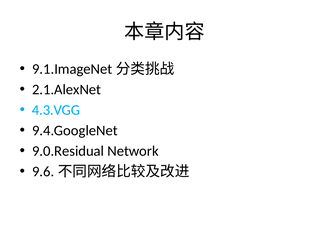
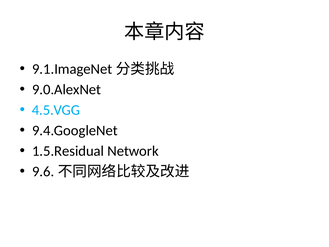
2.1.AlexNet: 2.1.AlexNet -> 9.0.AlexNet (67, 89)
4.3.VGG: 4.3.VGG -> 4.5.VGG (56, 110)
9.0.Residual: 9.0.Residual -> 1.5.Residual (68, 151)
